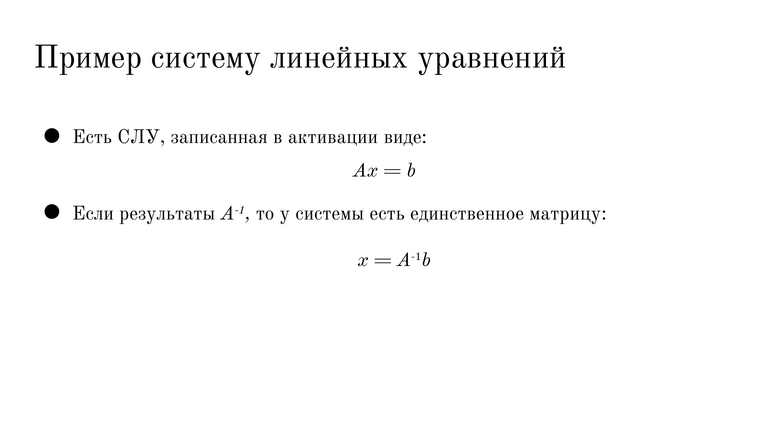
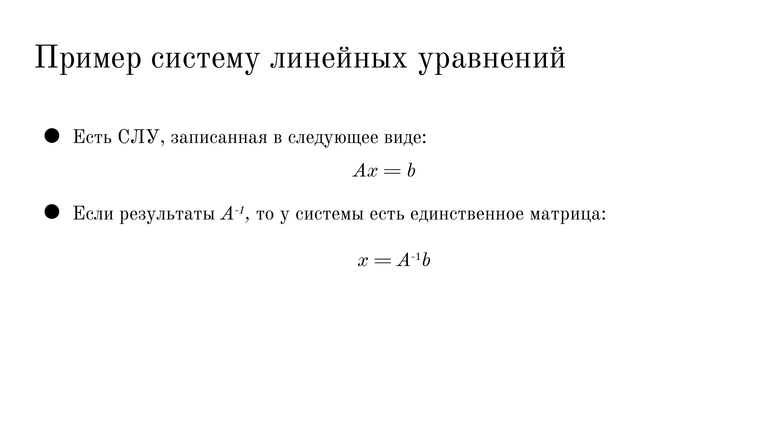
активации: активации -> следующее (333, 137)
матрицу: матрицу -> матрица (568, 213)
